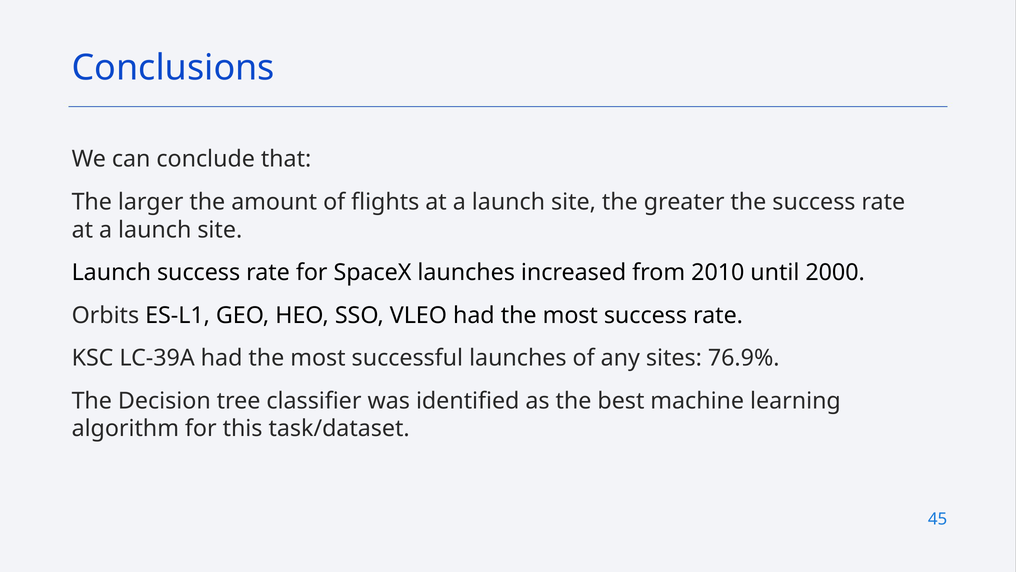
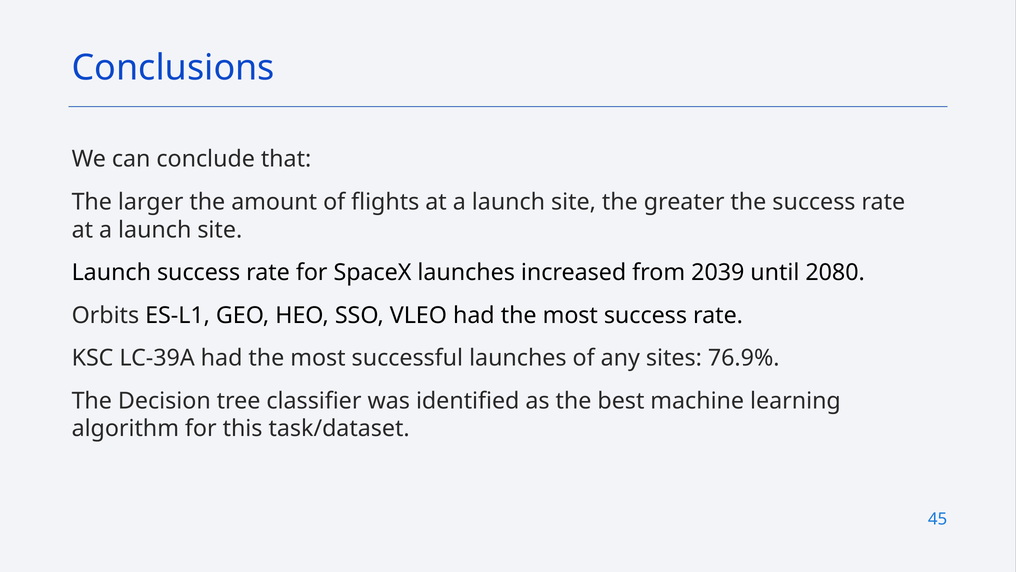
2010: 2010 -> 2039 (718, 272)
2000: 2000 -> 2080 (835, 272)
